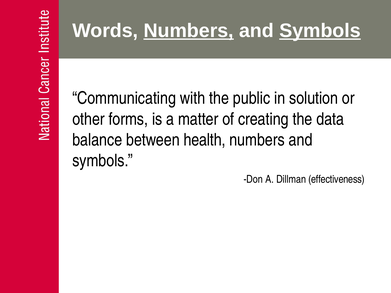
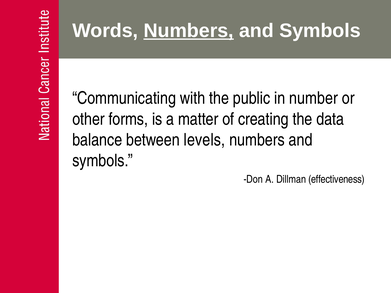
Symbols underline: present -> none (320, 31)
solution: solution -> number (314, 98)
health: health -> levels (204, 140)
